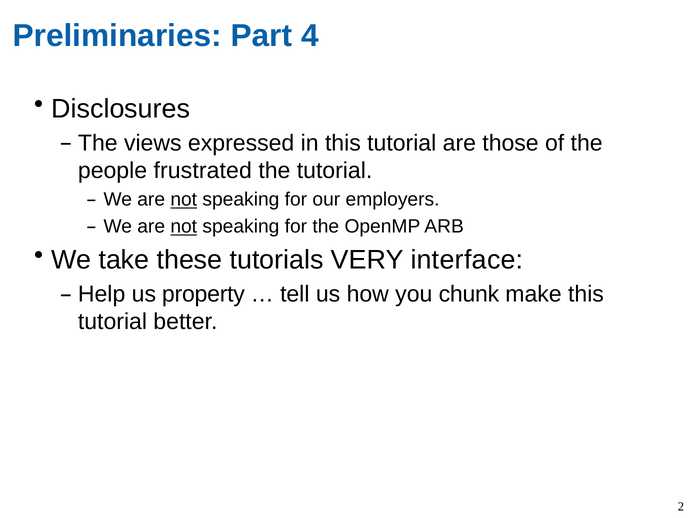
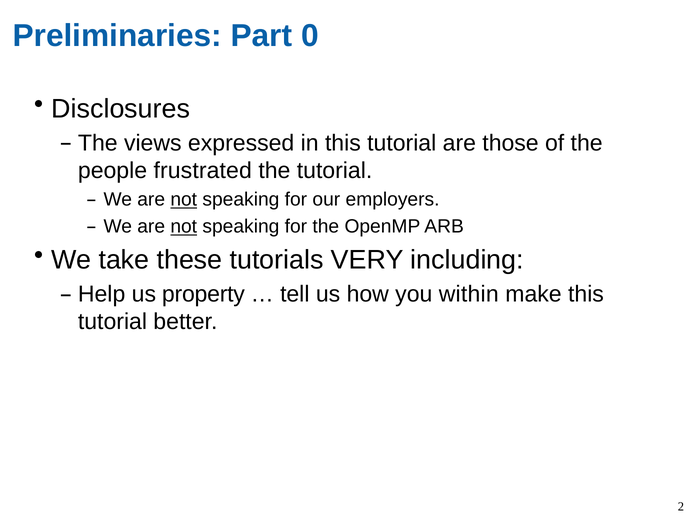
4: 4 -> 0 (310, 36)
interface: interface -> including (467, 260)
chunk: chunk -> within (469, 294)
